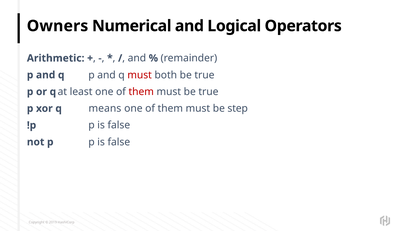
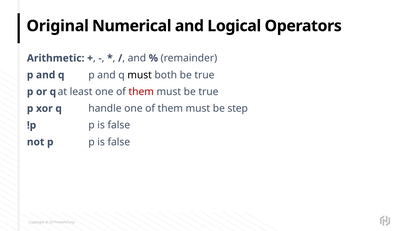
Owners: Owners -> Original (58, 26)
must colour: red -> black (140, 75)
means: means -> handle (105, 108)
